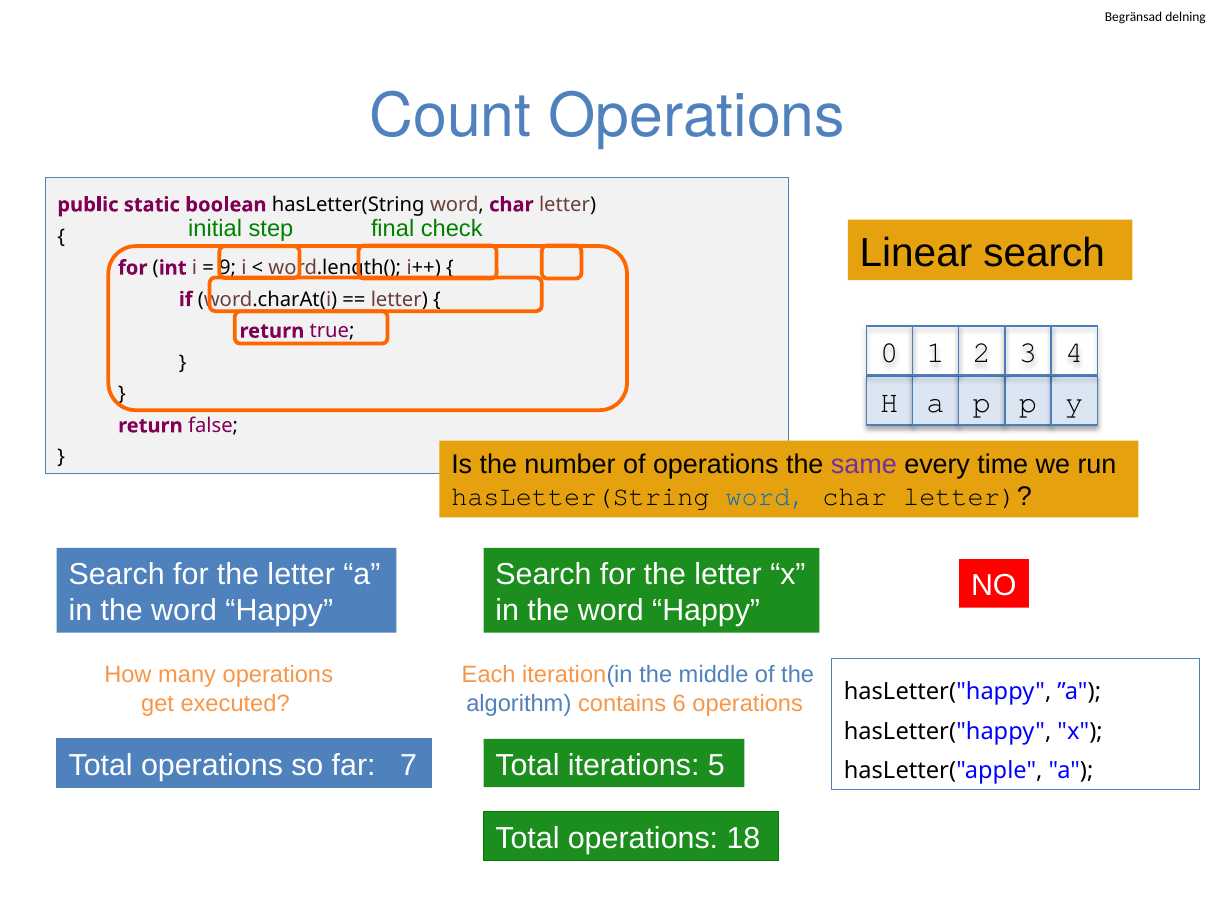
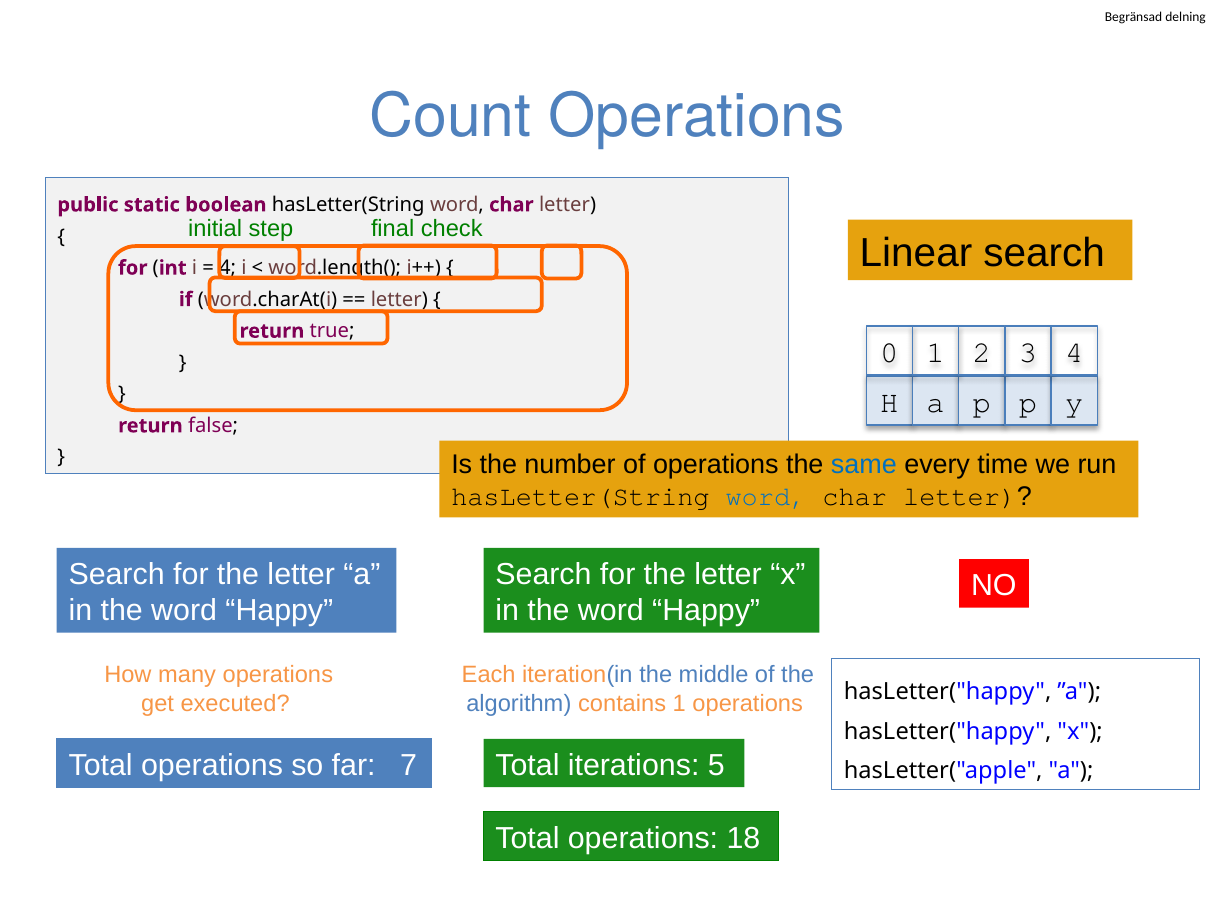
9: 9 -> 4 (228, 268)
same colour: purple -> blue (864, 465)
contains 6: 6 -> 1 (679, 704)
